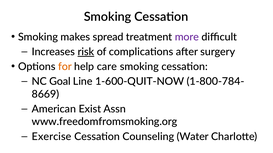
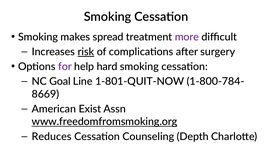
for colour: orange -> purple (65, 67)
care: care -> hard (107, 67)
1-600-QUIT-NOW: 1-600-QUIT-NOW -> 1-801-QUIT-NOW (140, 82)
www.freedomfromsmoking.org underline: none -> present (105, 122)
Exercise: Exercise -> Reduces (52, 137)
Water: Water -> Depth (193, 137)
